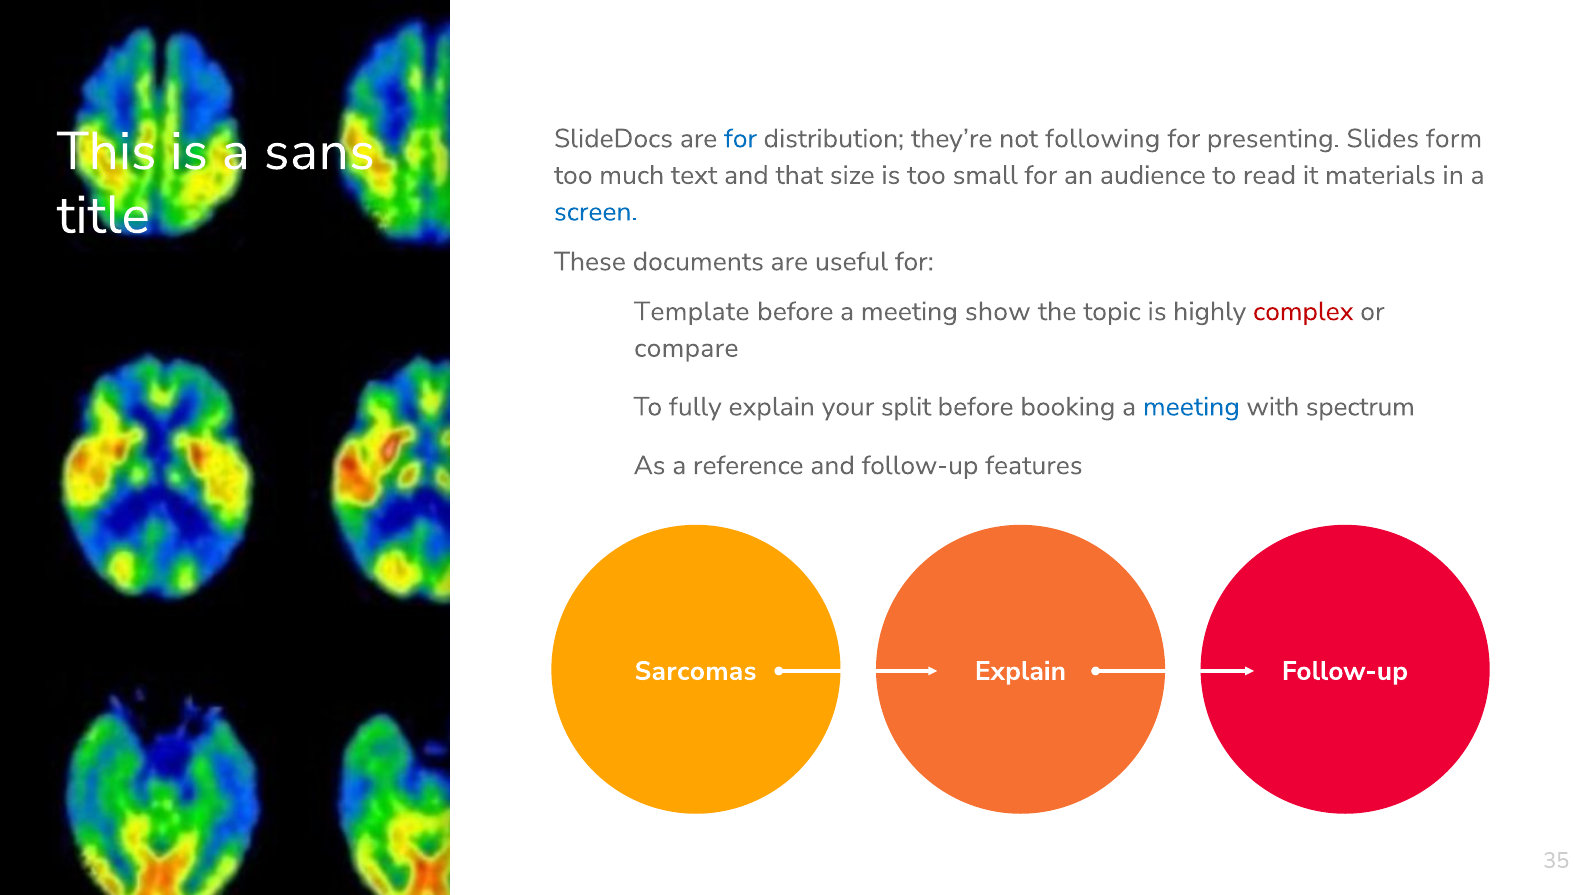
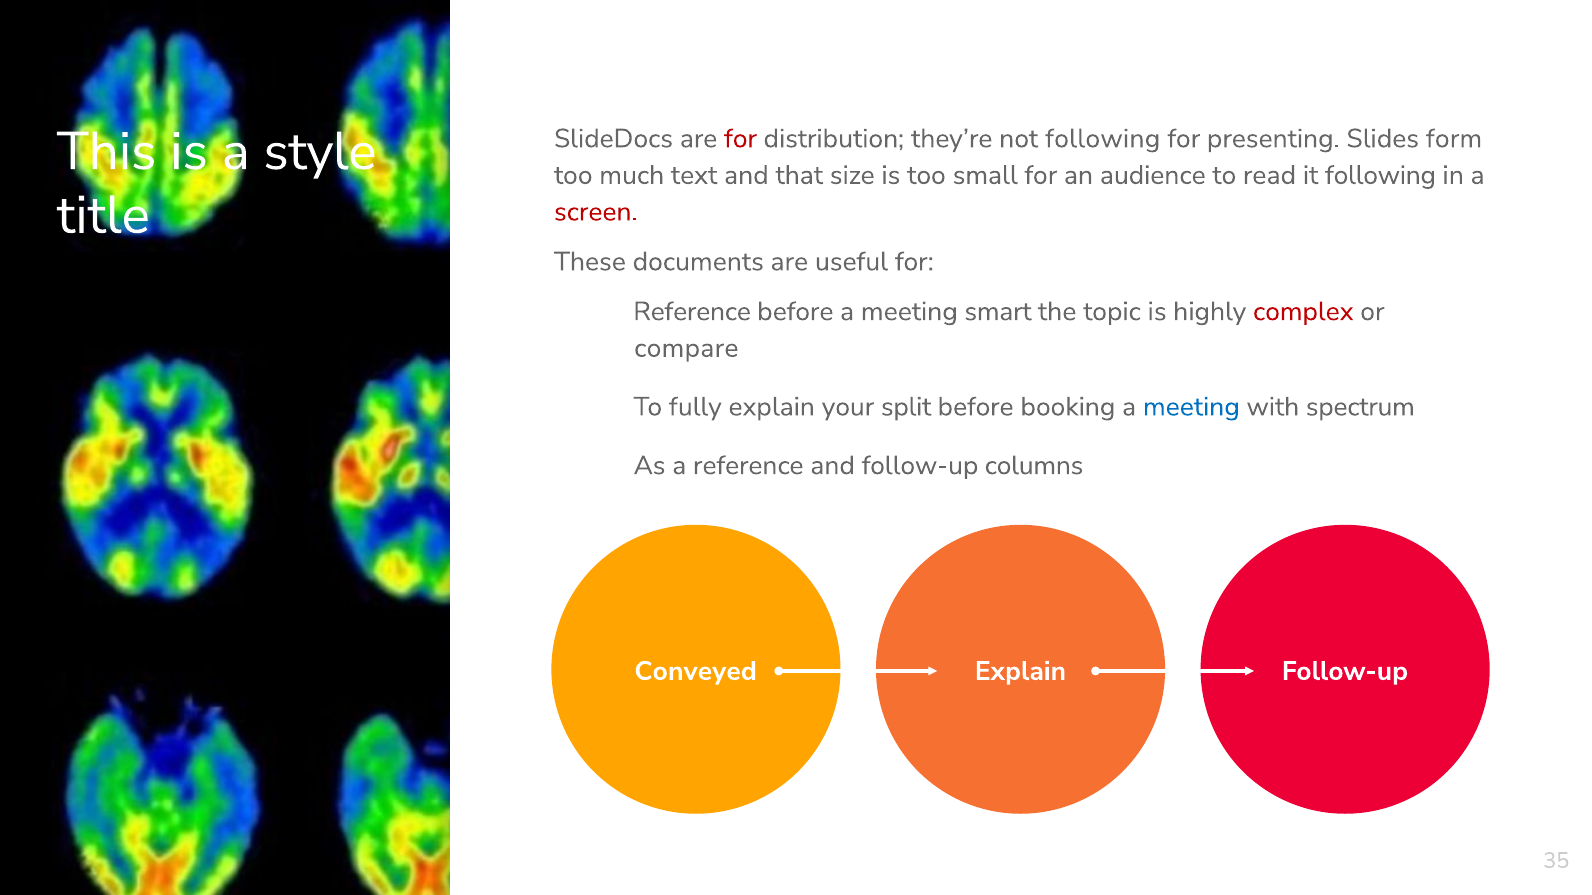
for colour: blue -> red (741, 139)
sans: sans -> style (320, 152)
it materials: materials -> following (1381, 175)
screen colour: blue -> red (596, 212)
Template: Template -> Reference (692, 312)
show: show -> smart (998, 312)
features: features -> columns (1034, 466)
Sarcomas: Sarcomas -> Conveyed (696, 671)
